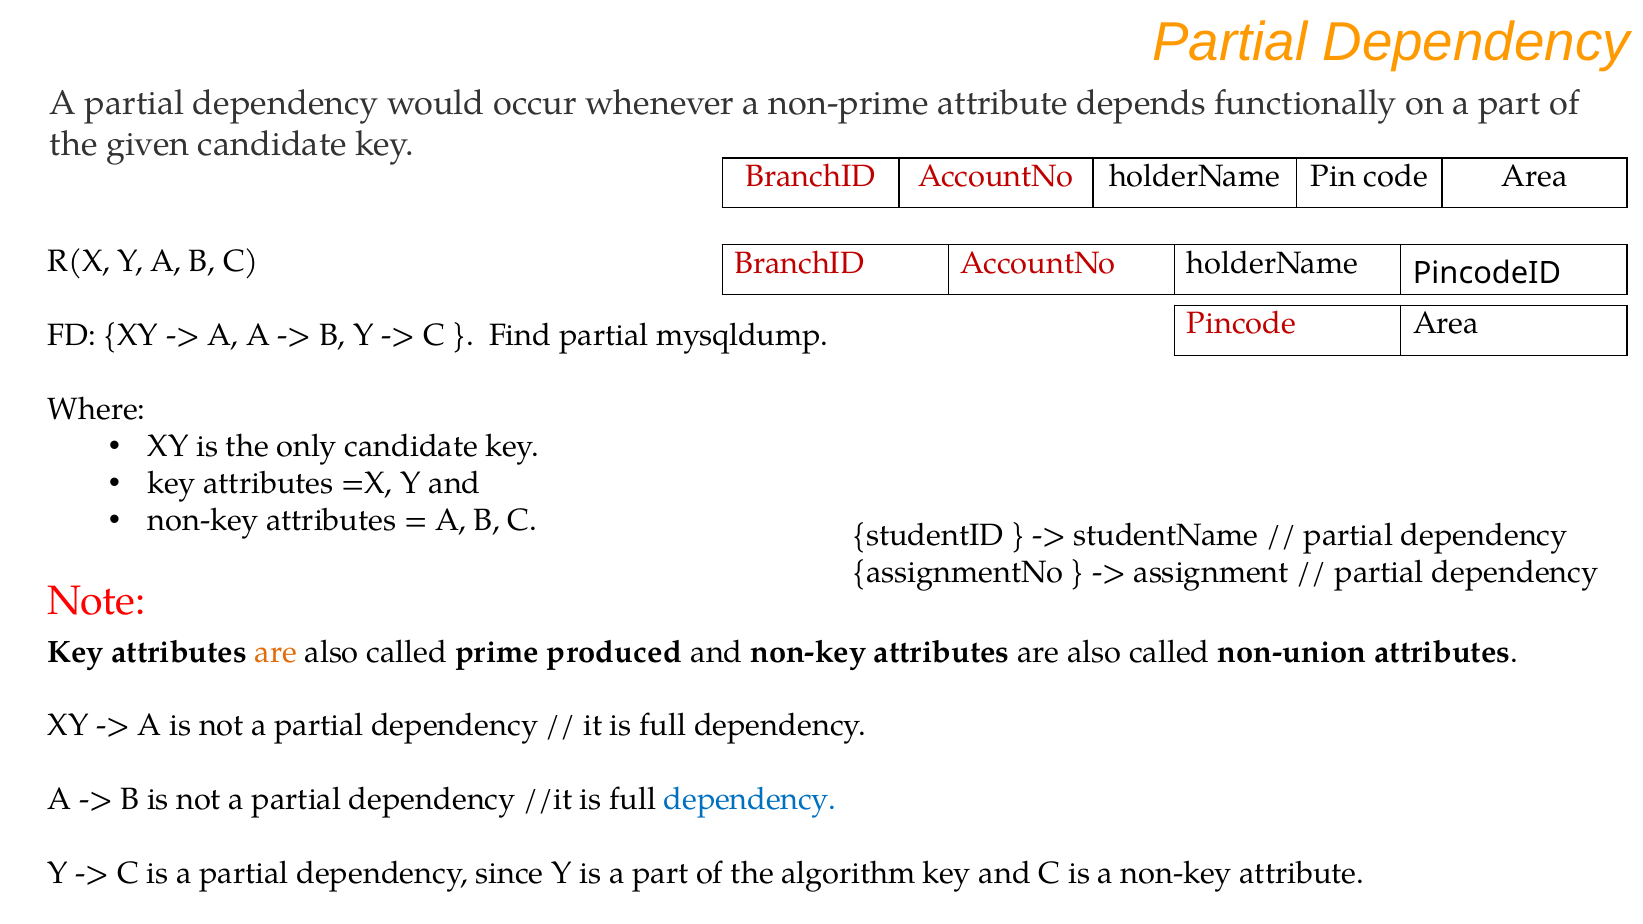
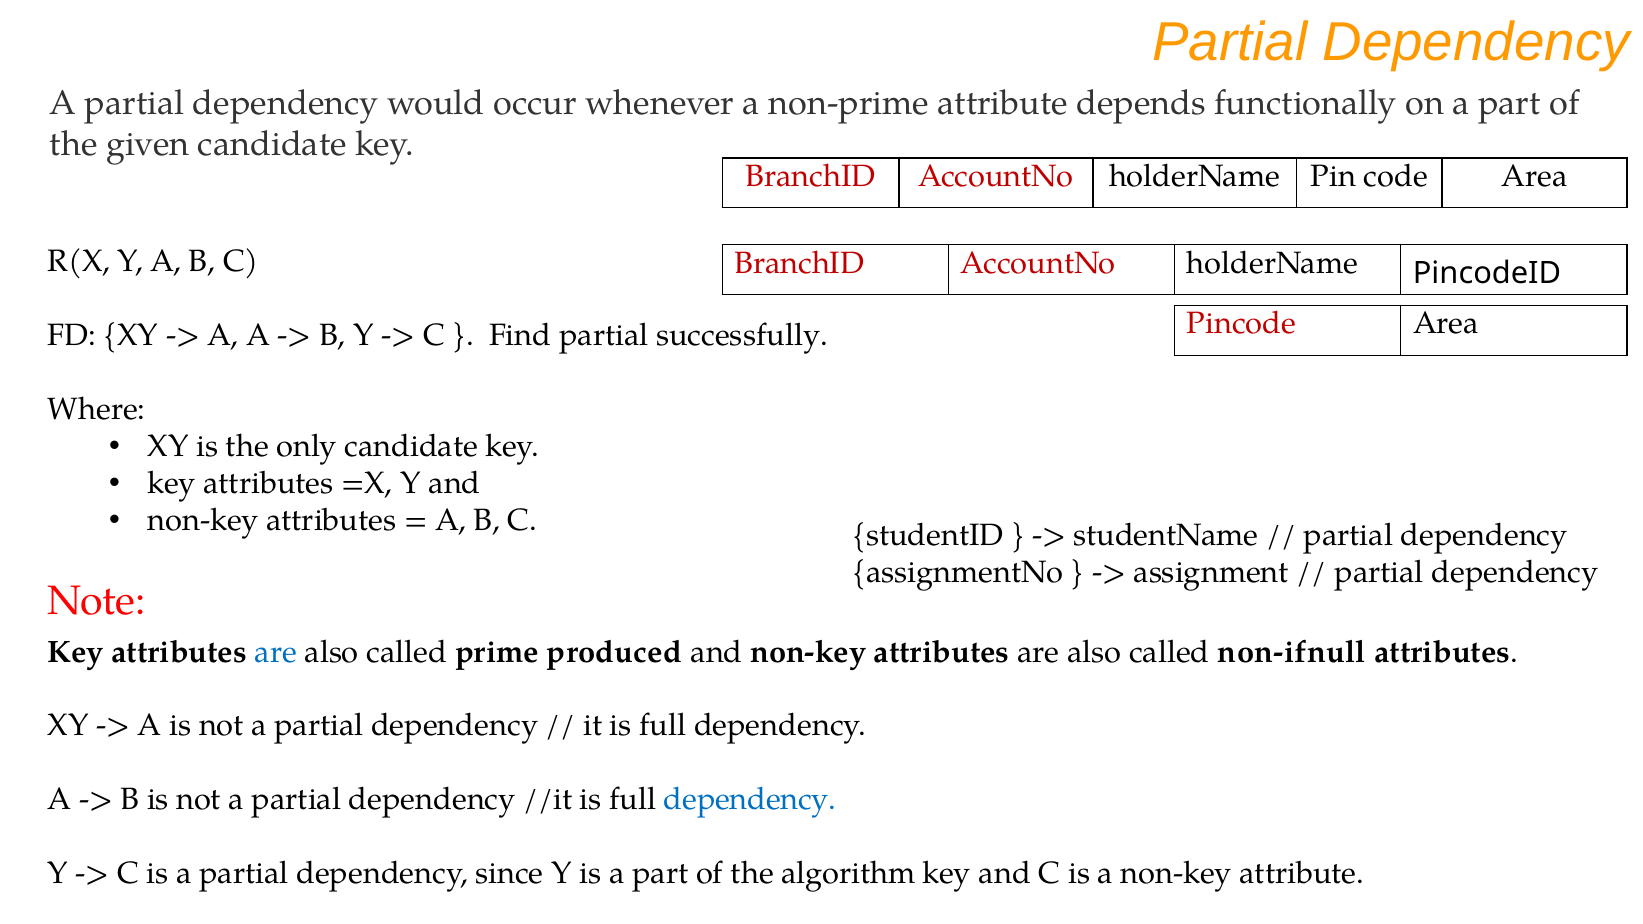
mysqldump: mysqldump -> successfully (742, 336)
are colour: orange -> blue (276, 652)
non-union: non-union -> non-ifnull (1292, 652)
